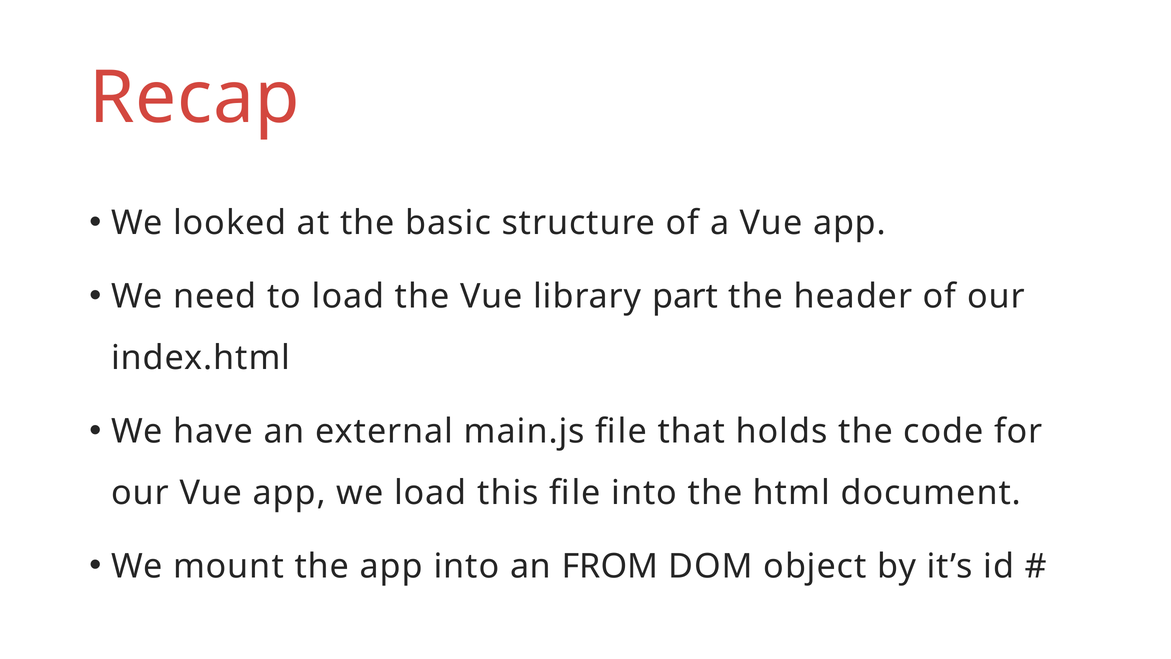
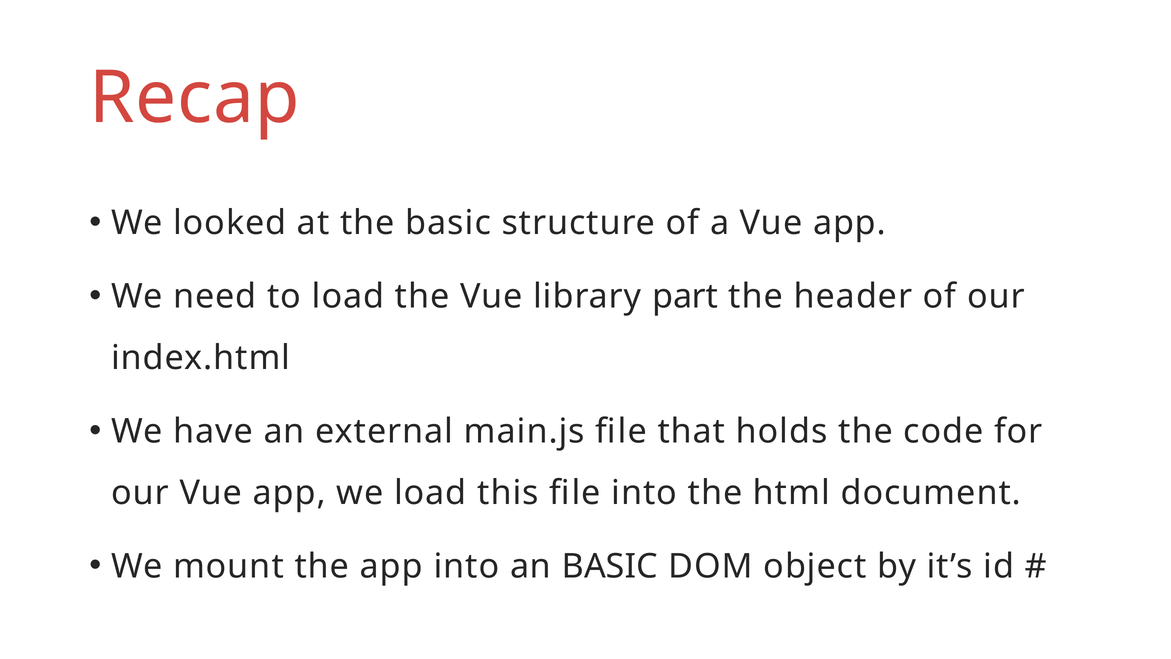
an FROM: FROM -> BASIC (610, 566)
